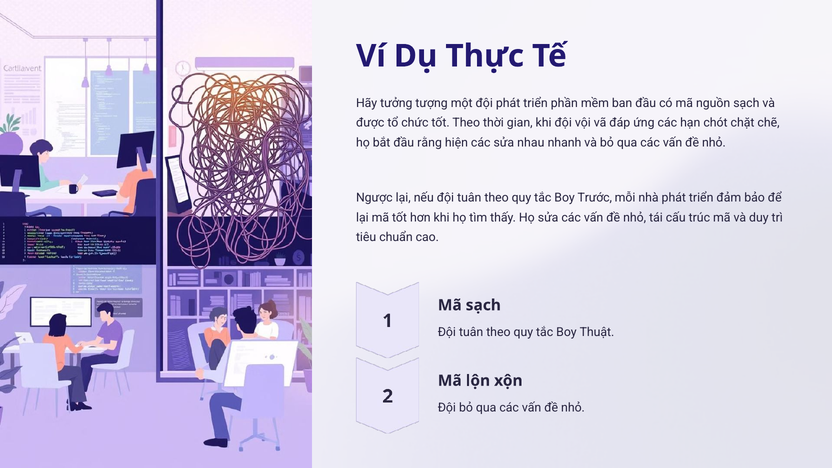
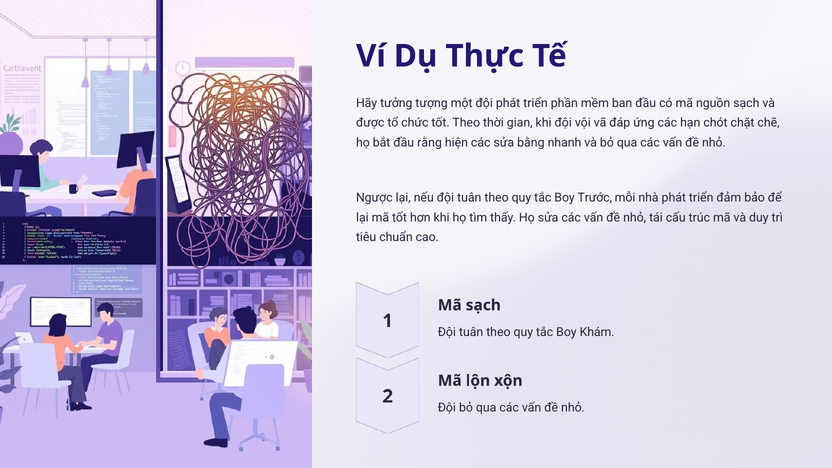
nhau: nhau -> bằng (531, 143)
Thuật: Thuật -> Khám (597, 332)
